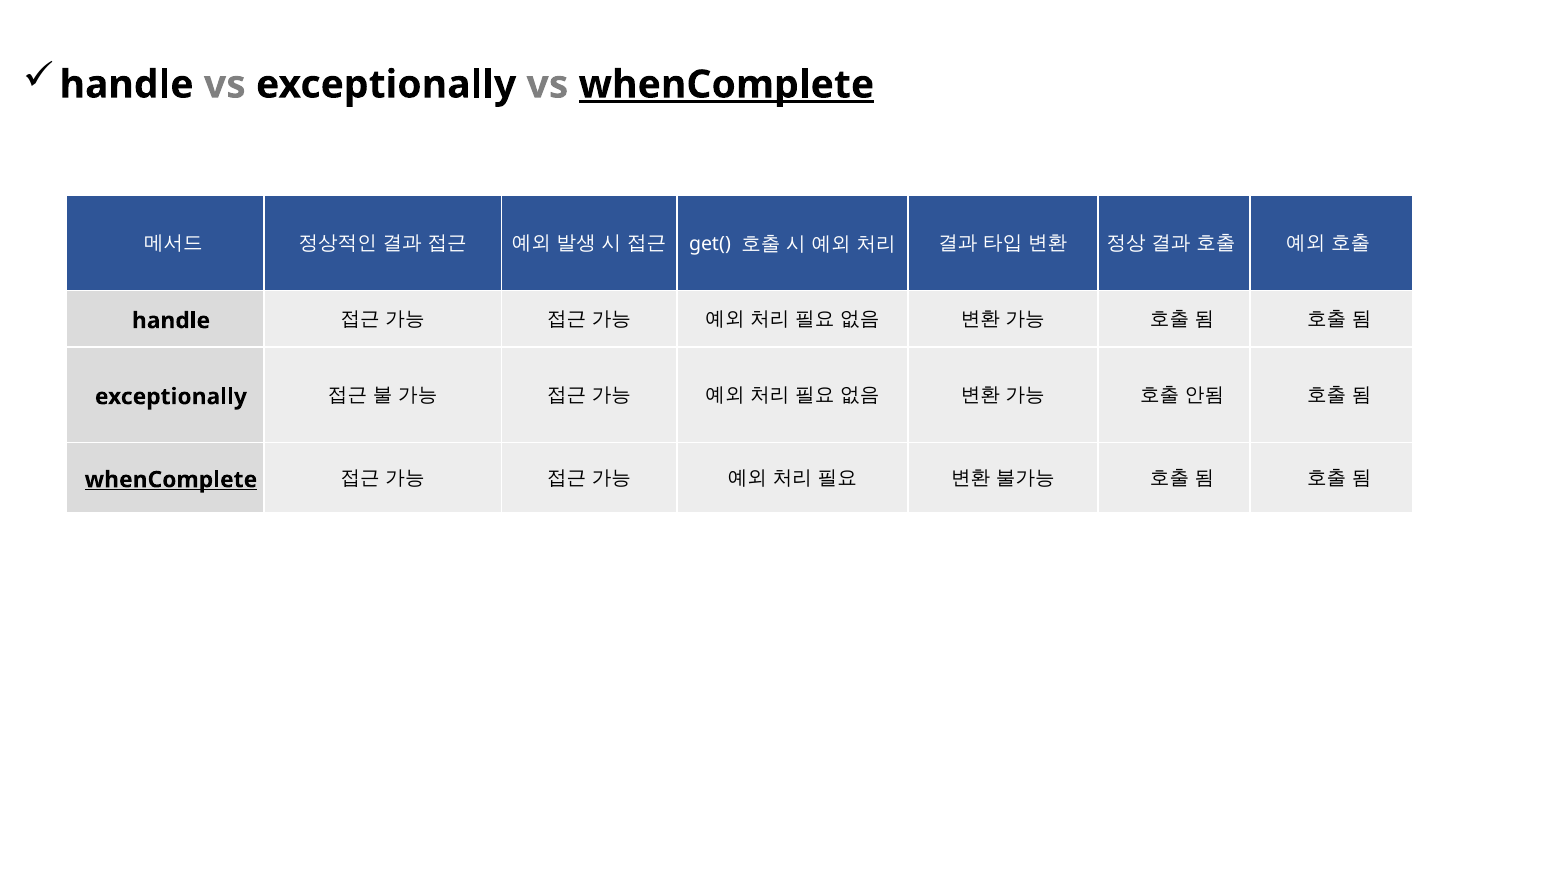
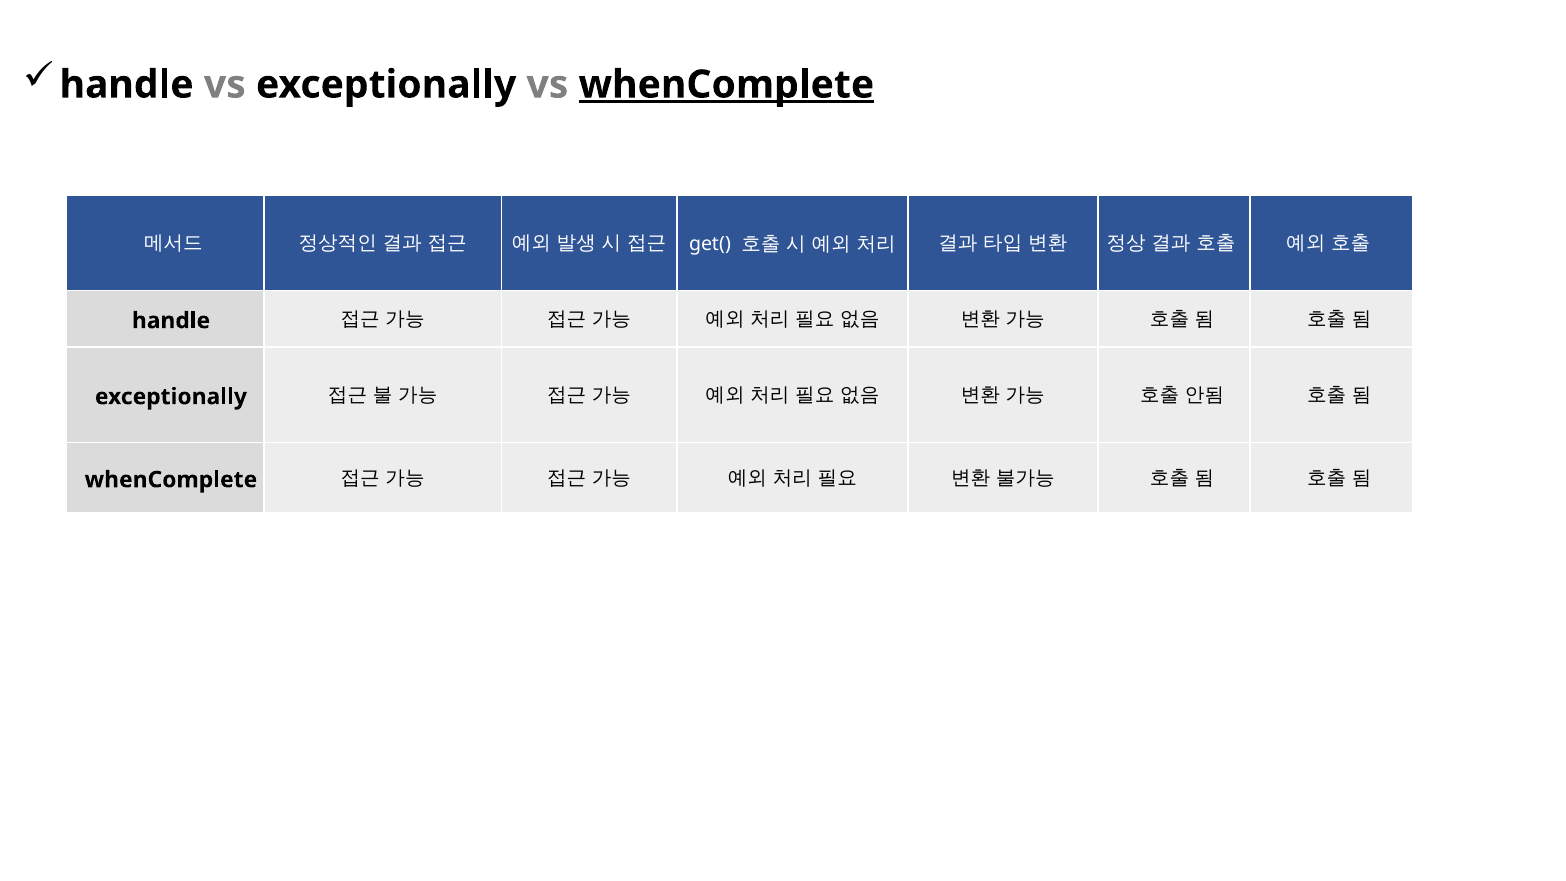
whenComplete underline: present -> none (171, 480)
